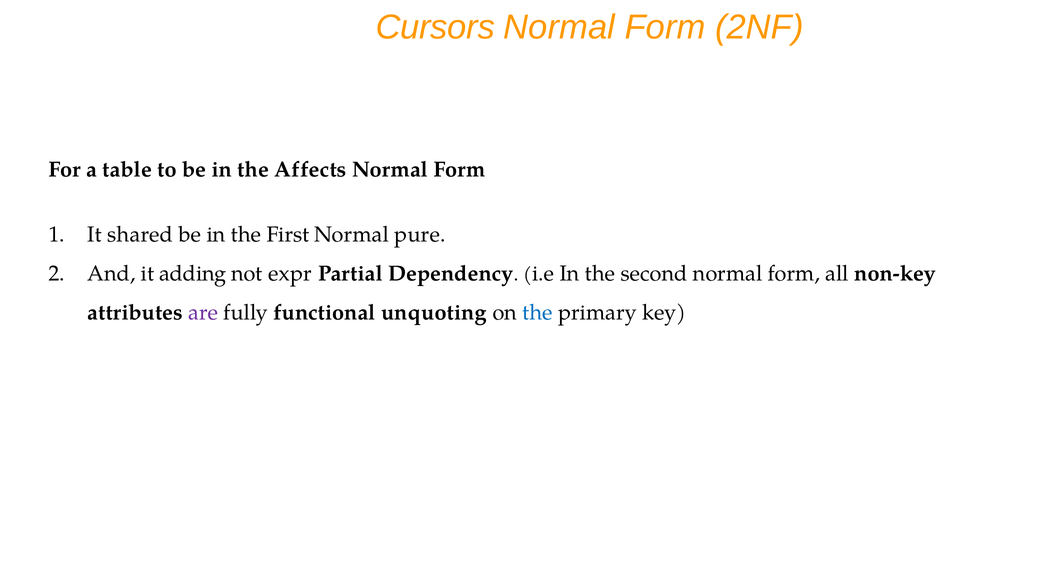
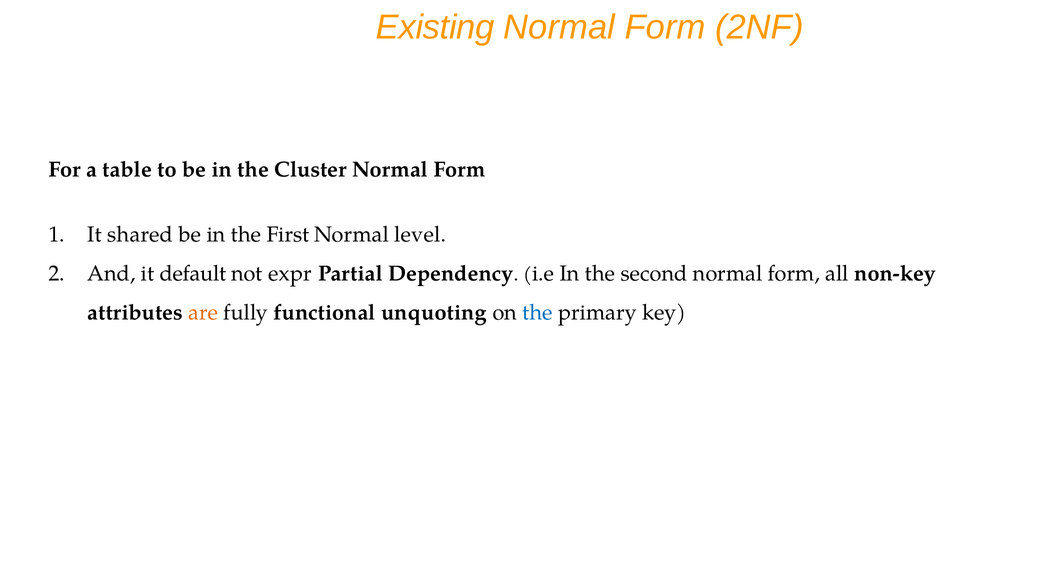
Cursors: Cursors -> Existing (435, 27)
Affects: Affects -> Cluster (311, 169)
pure: pure -> level (420, 234)
adding: adding -> default (193, 273)
are colour: purple -> orange (203, 312)
